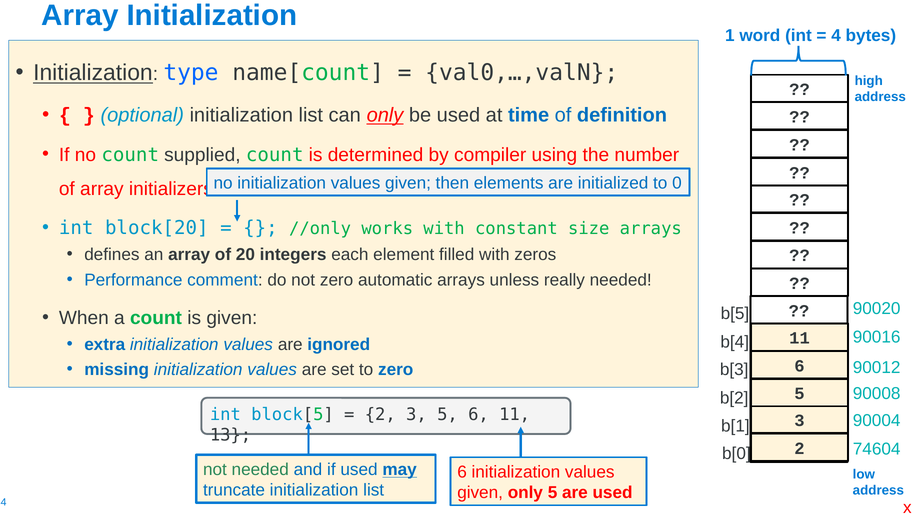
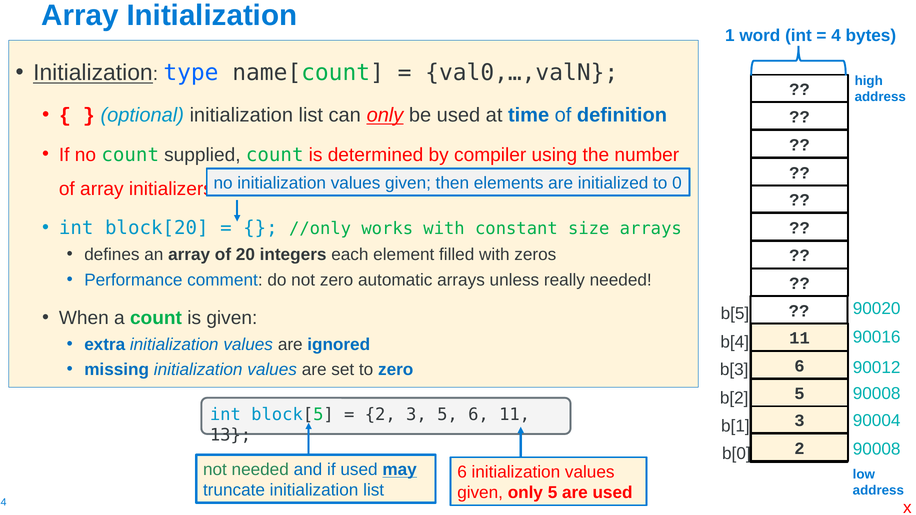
74604: 74604 -> 90008 (877, 449)
